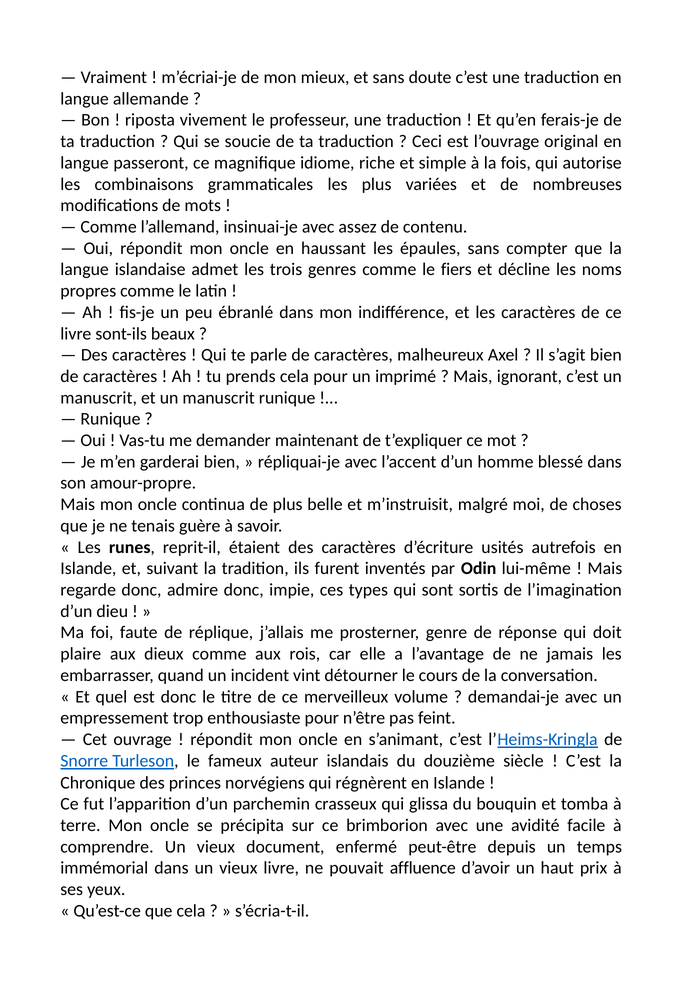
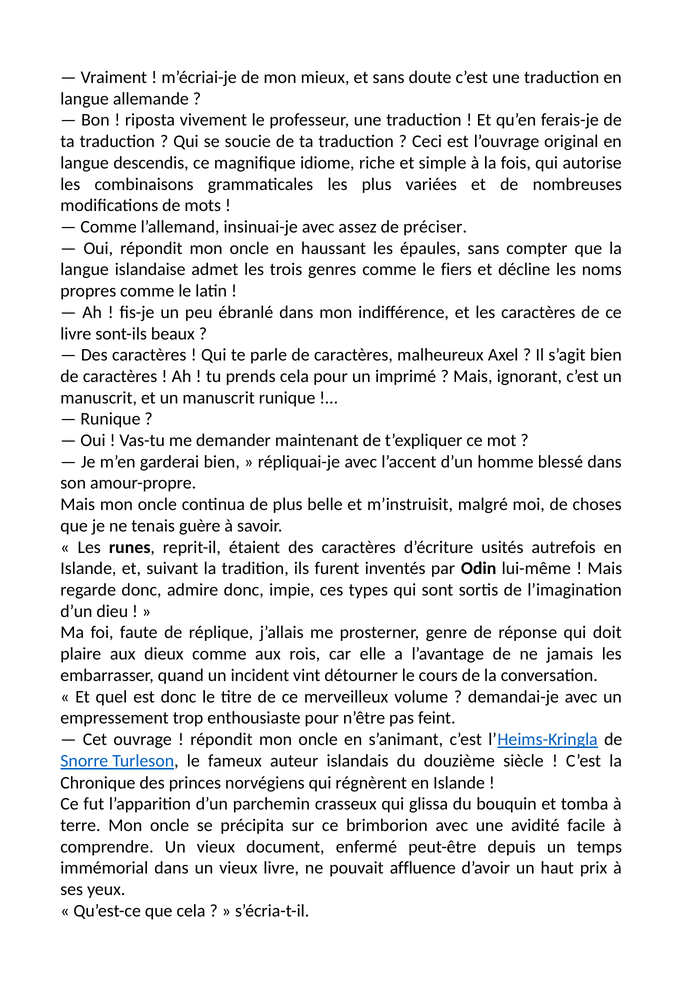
passeront: passeront -> descendis (151, 163)
contenu: contenu -> préciser (435, 227)
